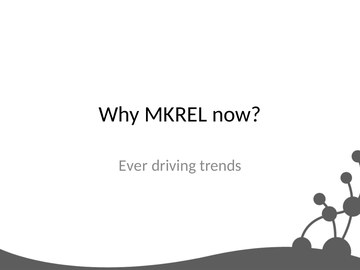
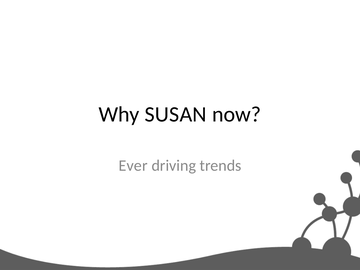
MKREL: MKREL -> SUSAN (176, 114)
